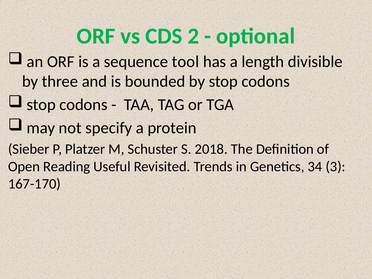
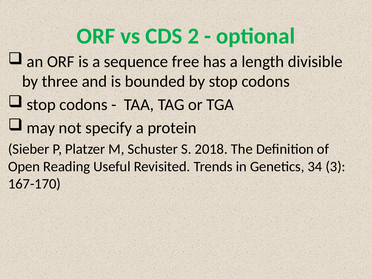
tool: tool -> free (186, 62)
